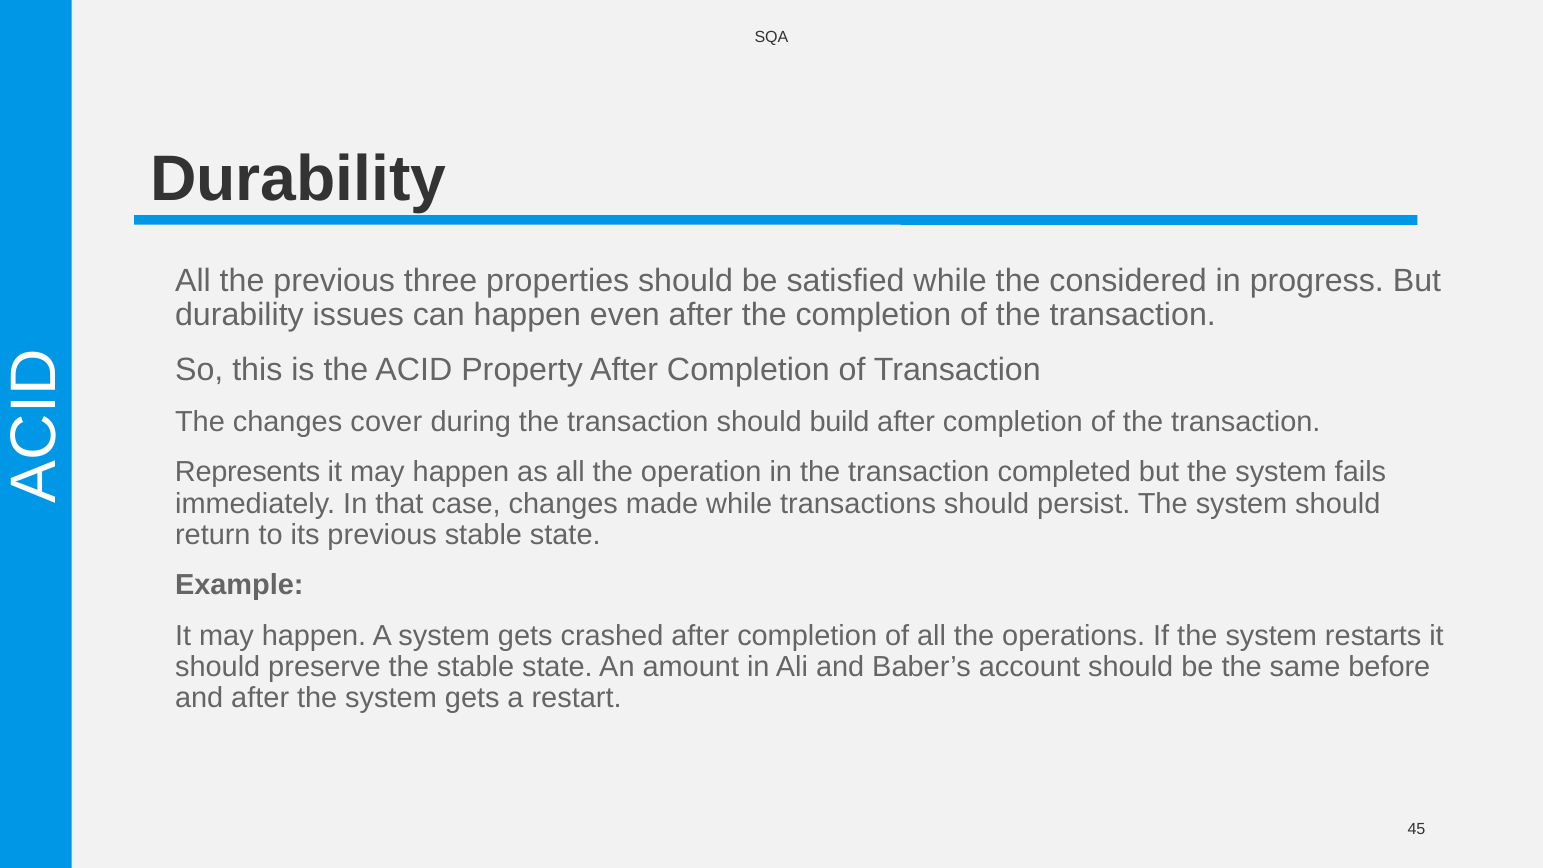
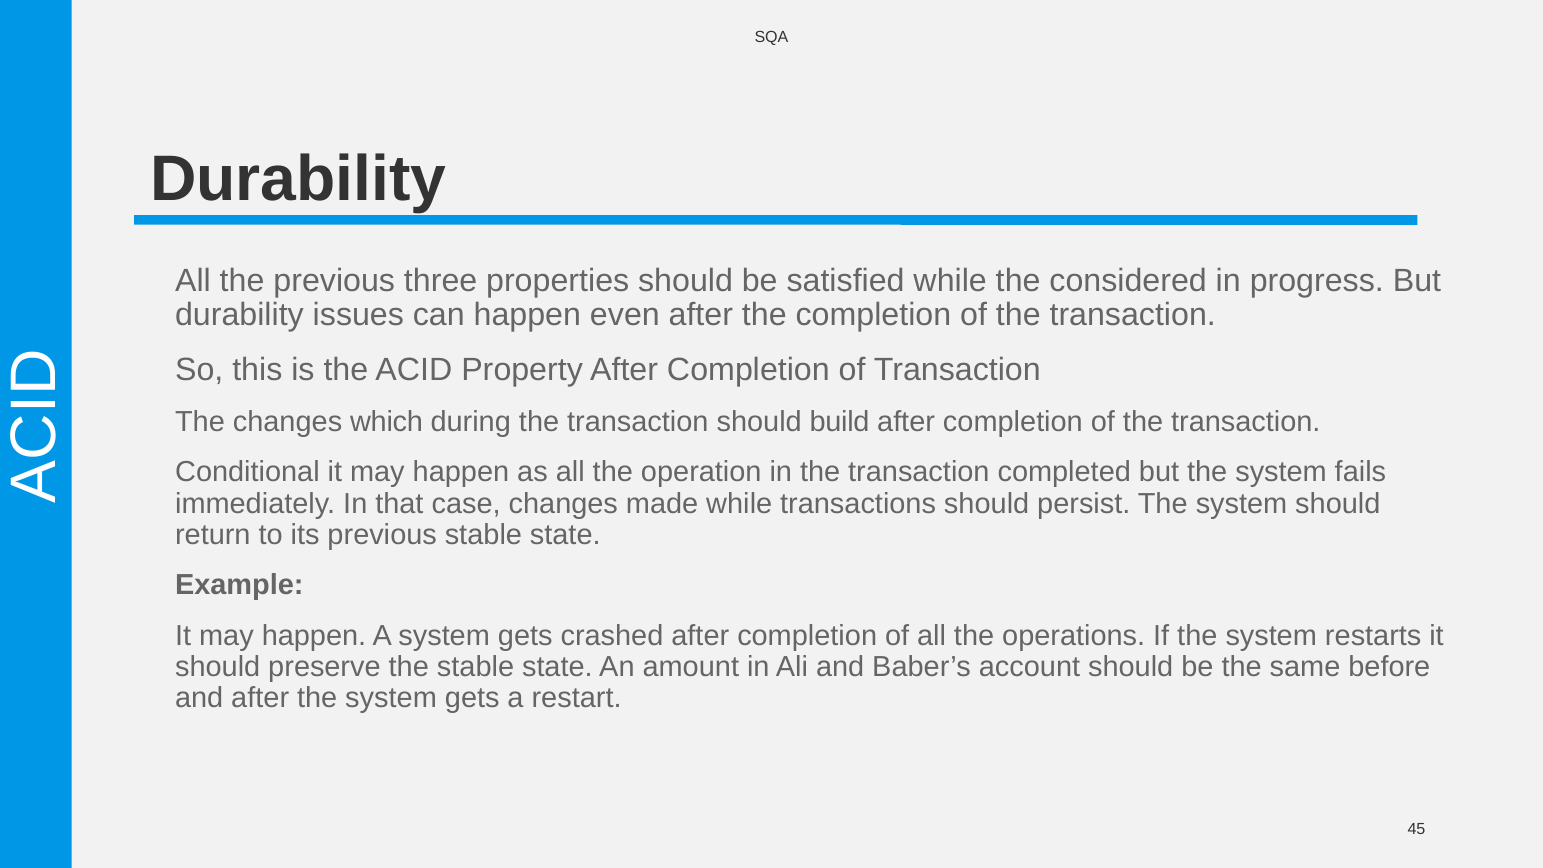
cover: cover -> which (387, 422)
Represents: Represents -> Conditional (247, 472)
